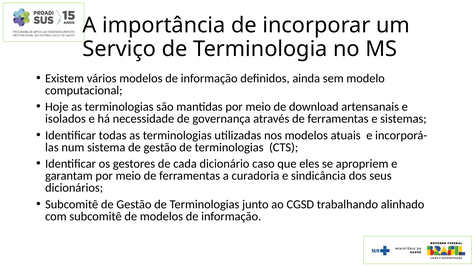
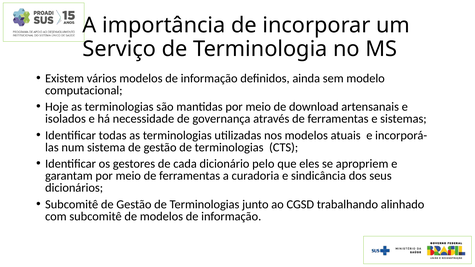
caso: caso -> pelo (263, 164)
